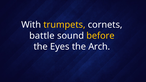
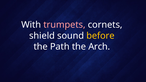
trumpets colour: yellow -> pink (64, 25)
battle: battle -> shield (42, 36)
Eyes: Eyes -> Path (60, 47)
